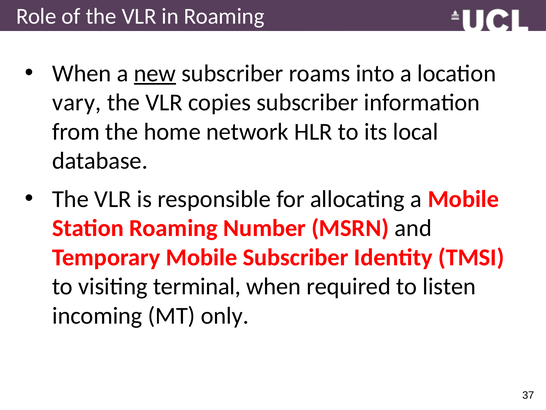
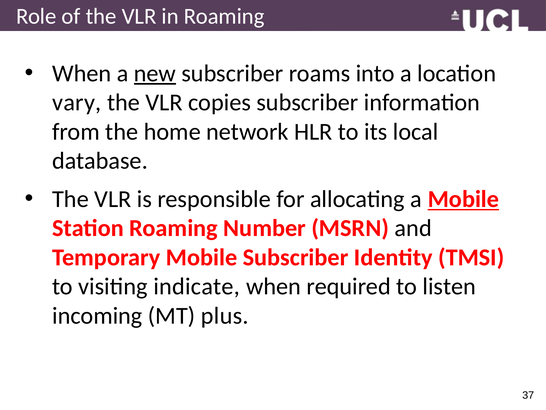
Mobile underline: none -> present (463, 199)
terminal: terminal -> indicate (197, 286)
only: only -> plus (225, 315)
